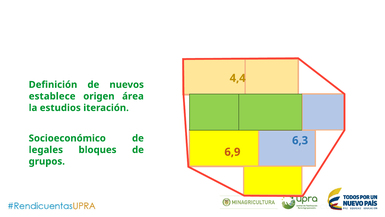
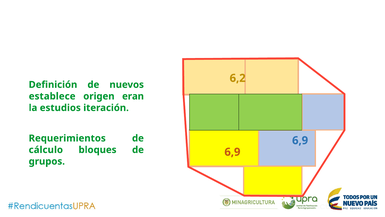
4,4: 4,4 -> 6,2 (238, 78)
área: área -> eran (133, 96)
Socioeconómico: Socioeconómico -> Requerimientos (67, 138)
6,3: 6,3 -> 6,9 (300, 140)
legales: legales -> cálculo (46, 150)
